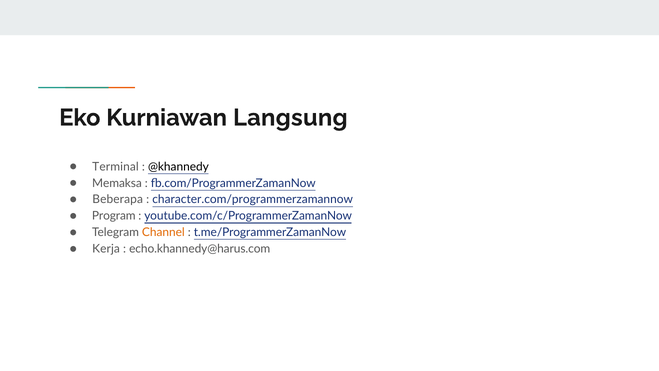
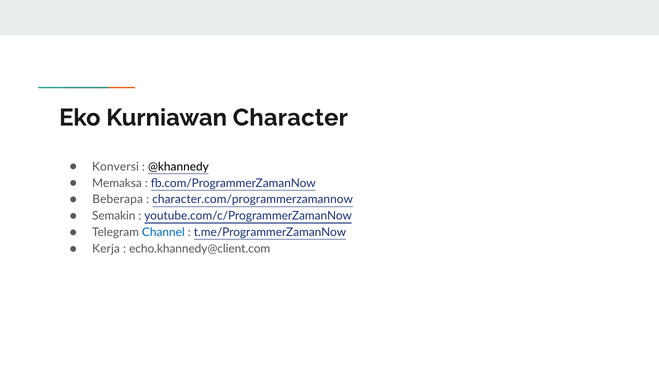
Langsung: Langsung -> Character (290, 118)
Terminal: Terminal -> Konversi (116, 167)
Program: Program -> Semakin (114, 216)
Channel colour: orange -> blue (163, 232)
echo.khannedy@harus.com: echo.khannedy@harus.com -> echo.khannedy@client.com (200, 249)
